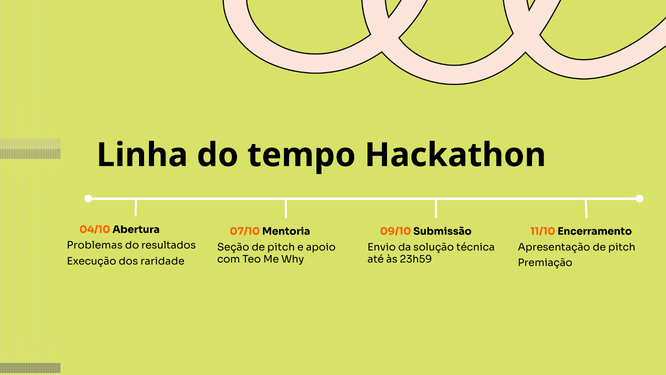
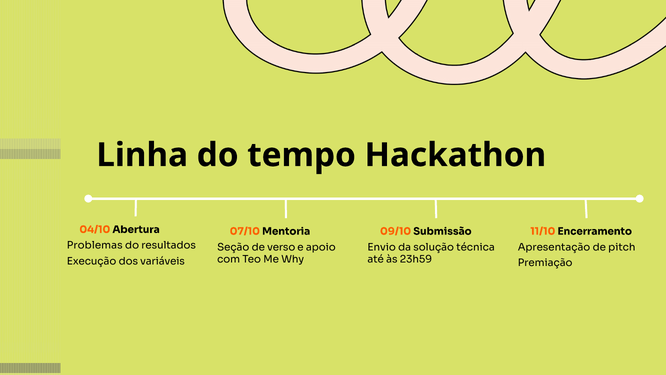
Seção de pitch: pitch -> verso (281, 247)
raridade: raridade -> variáveis (163, 261)
